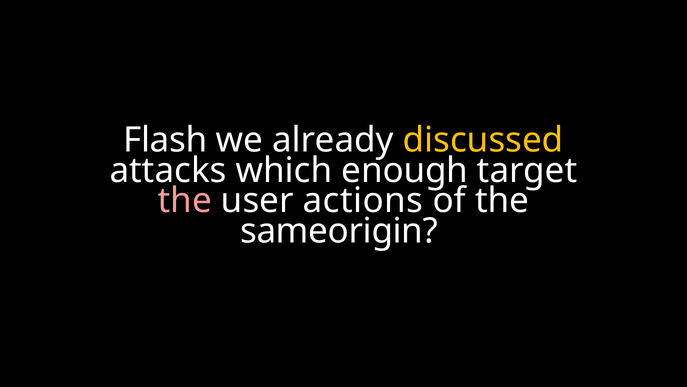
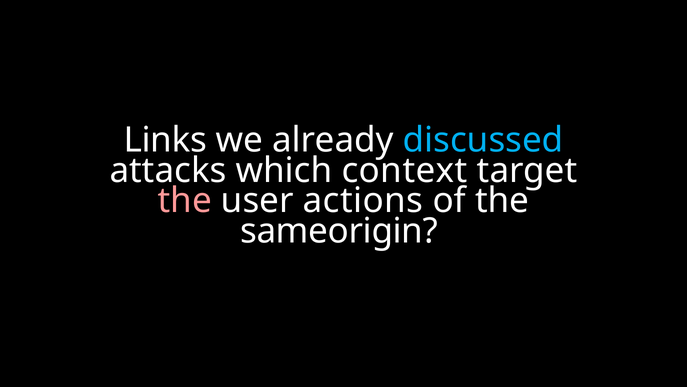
Flash: Flash -> Links (165, 140)
discussed colour: yellow -> light blue (483, 140)
enough: enough -> context (404, 170)
